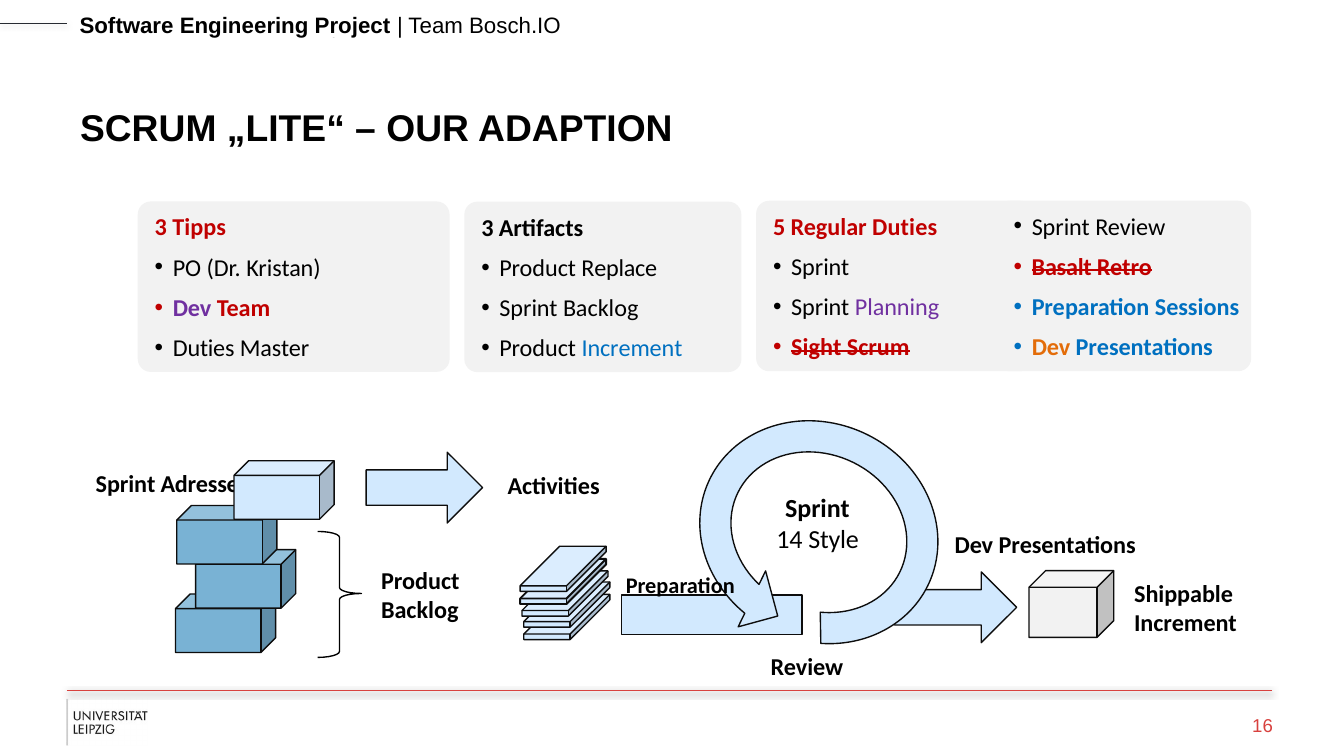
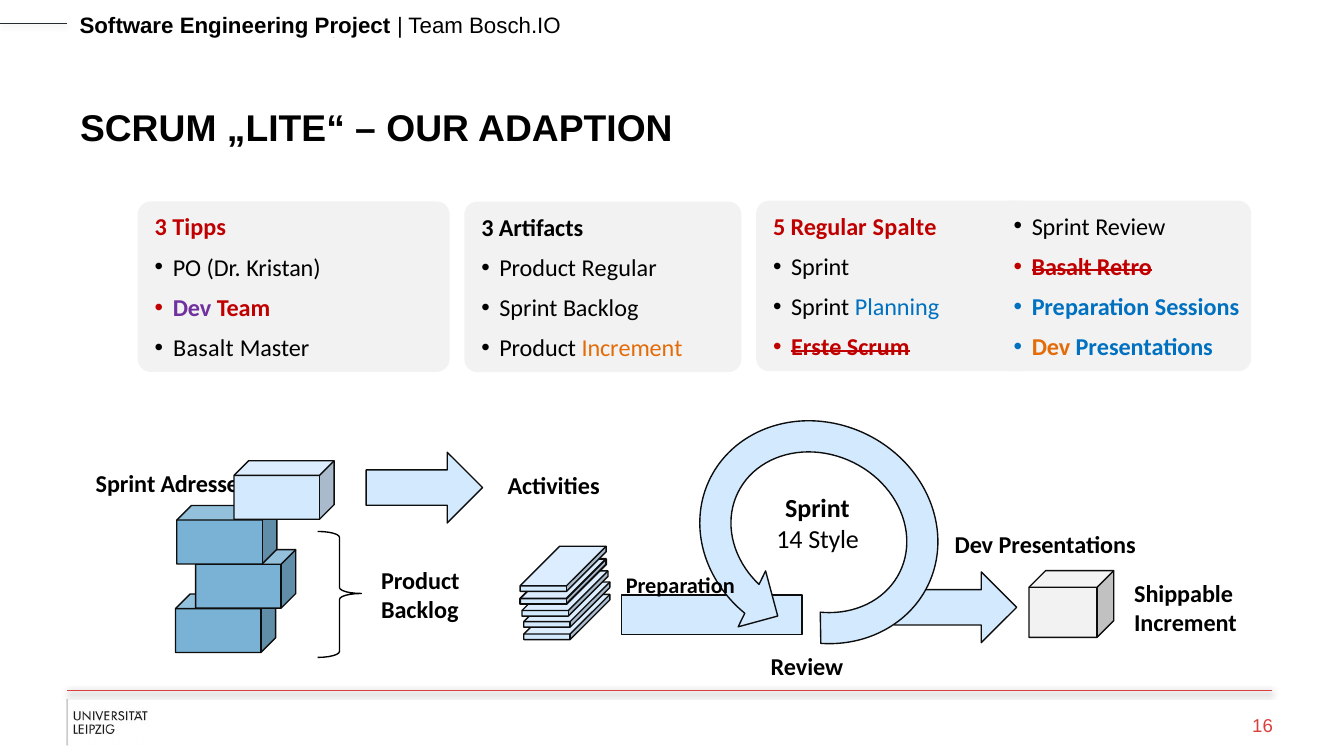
Regular Duties: Duties -> Spalte (905, 227)
Product Replace: Replace -> Regular (619, 269)
Planning colour: purple -> blue (897, 308)
Sight: Sight -> Erste (816, 348)
Duties: Duties -> Basalt (203, 349)
Increment colour: blue -> orange (632, 349)
